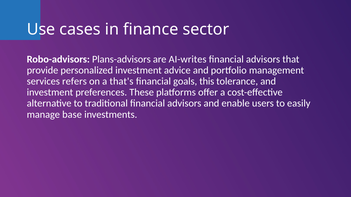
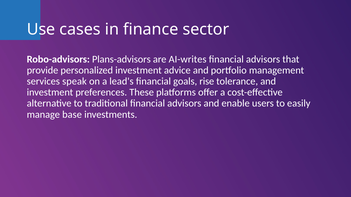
refers: refers -> speak (74, 81)
that's: that's -> lead's (122, 81)
this: this -> rise (207, 81)
